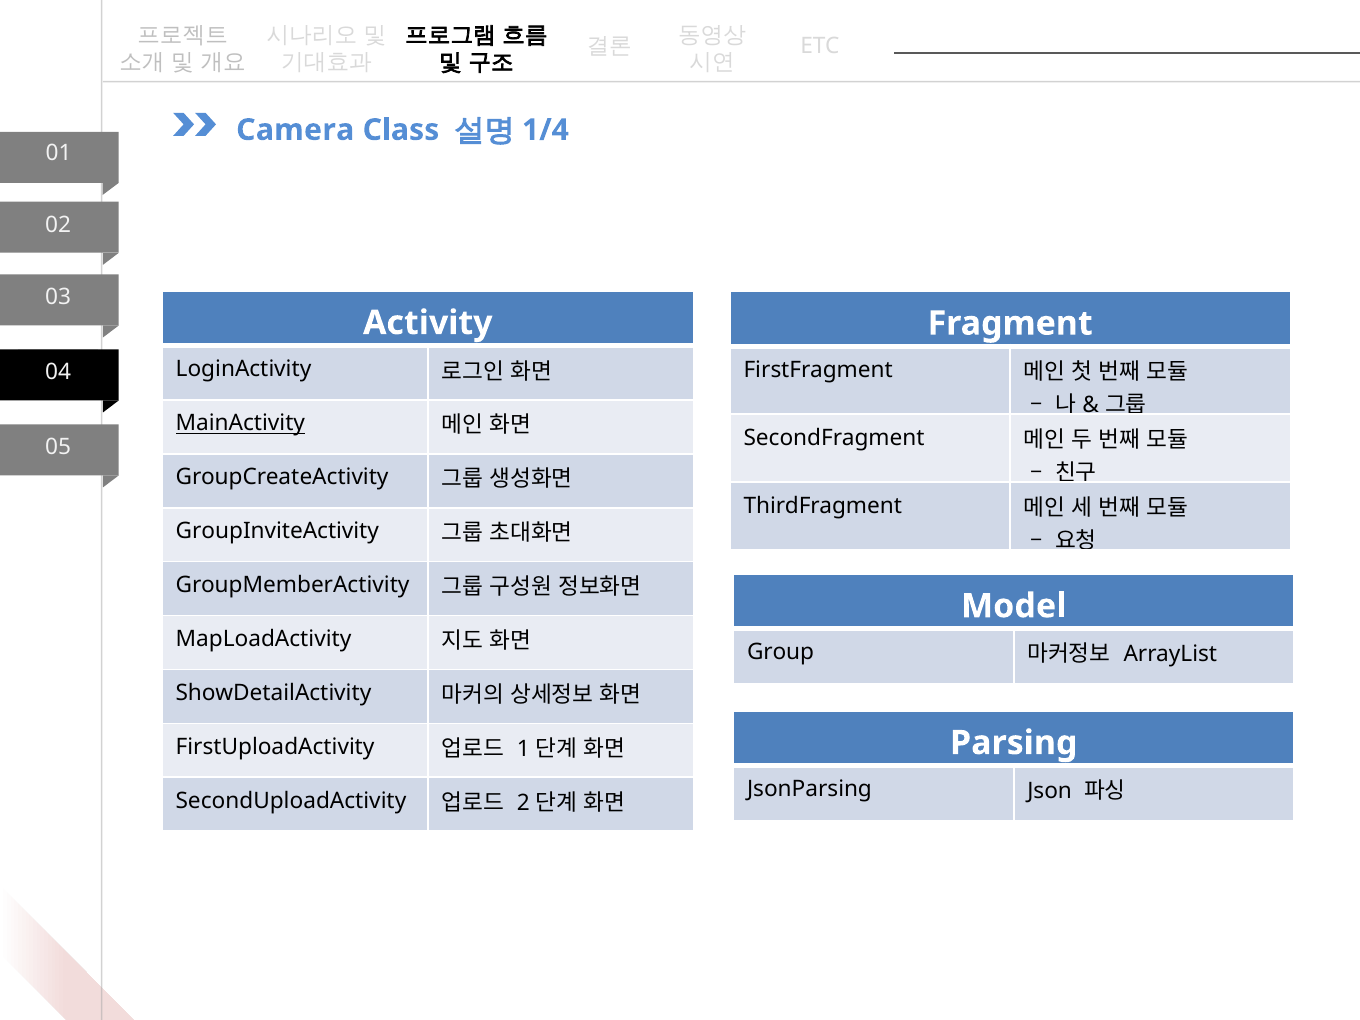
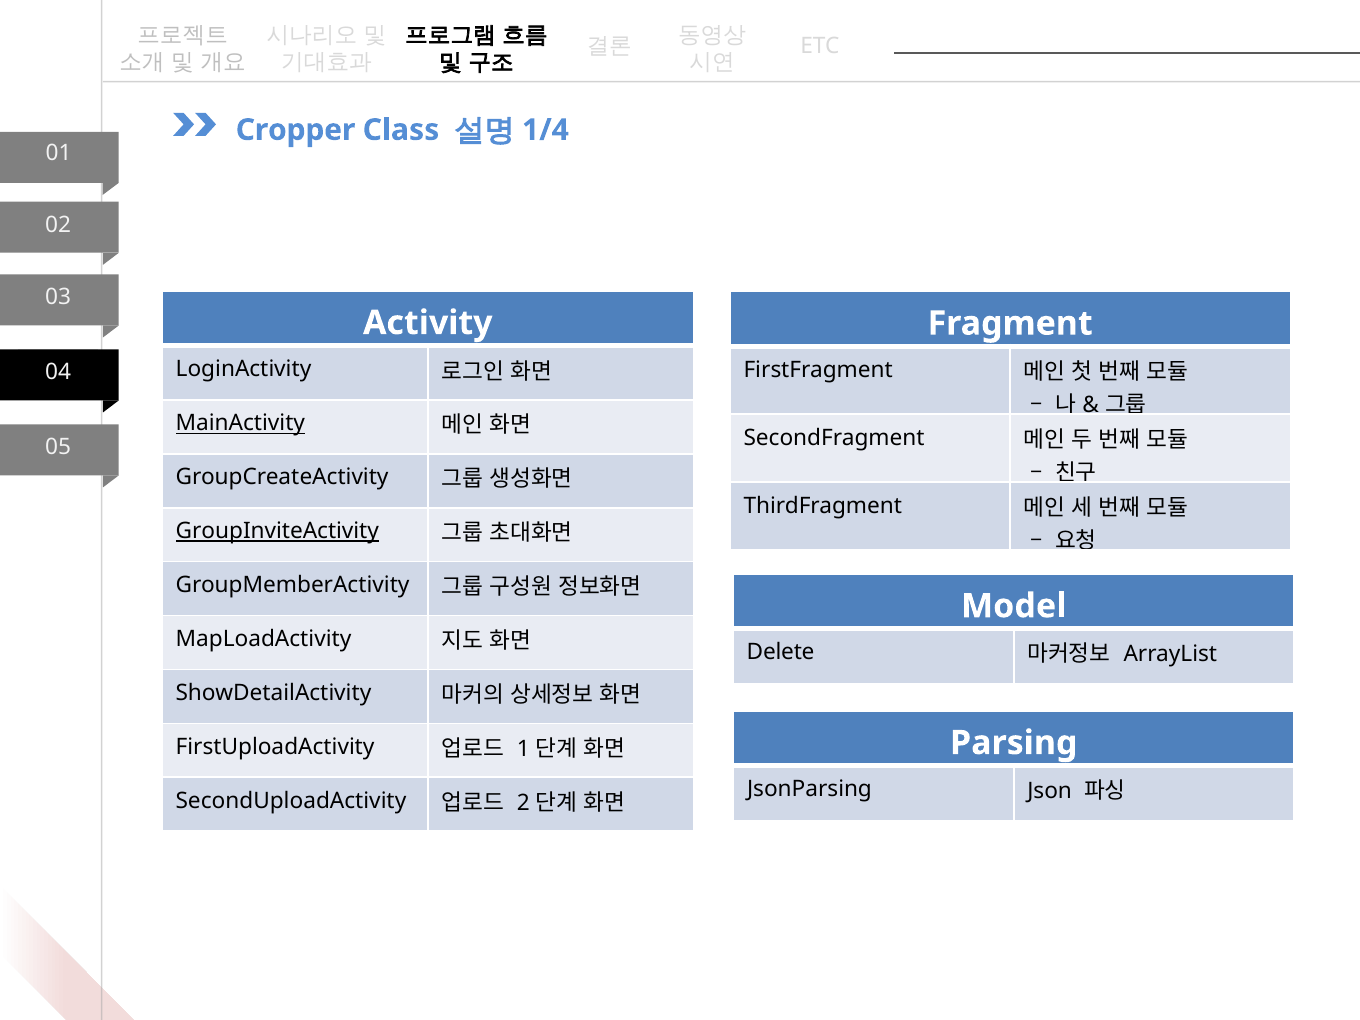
Camera: Camera -> Cropper (295, 130)
GroupInviteActivity underline: none -> present (277, 531)
Group: Group -> Delete (781, 652)
